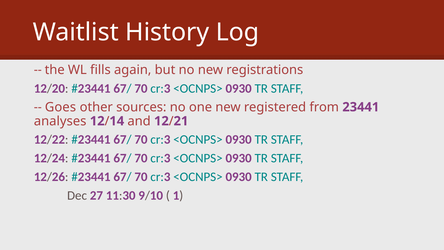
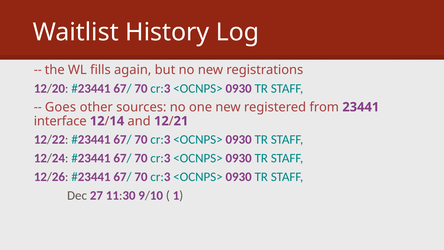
analyses: analyses -> interface (60, 121)
